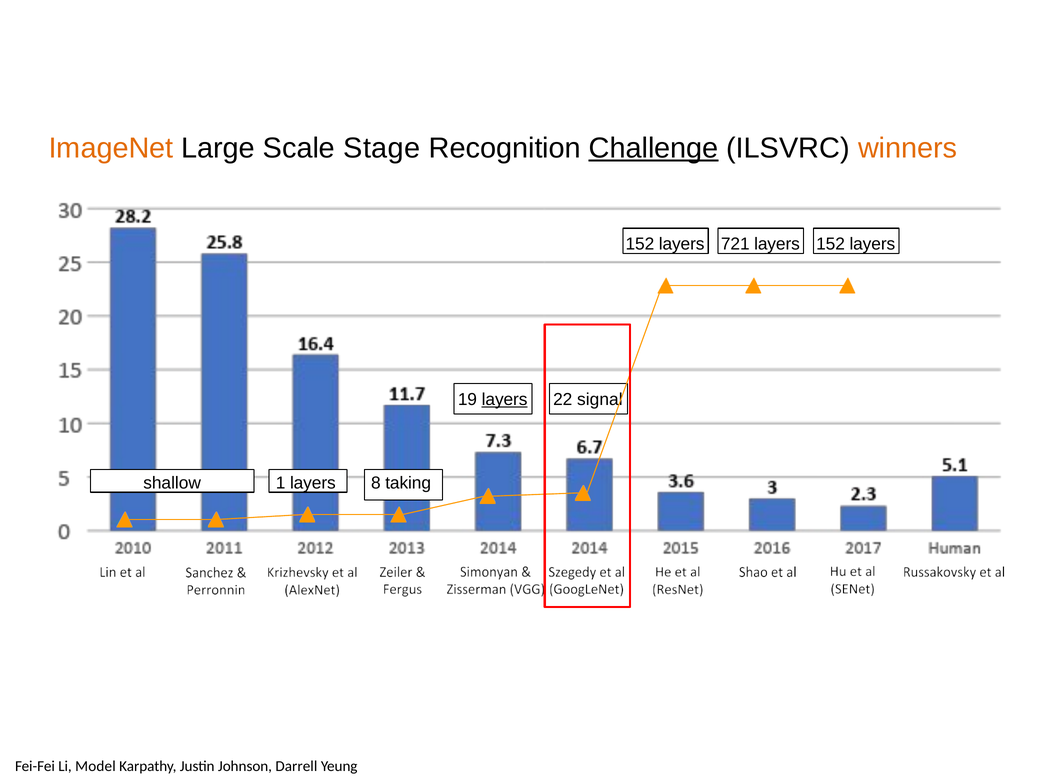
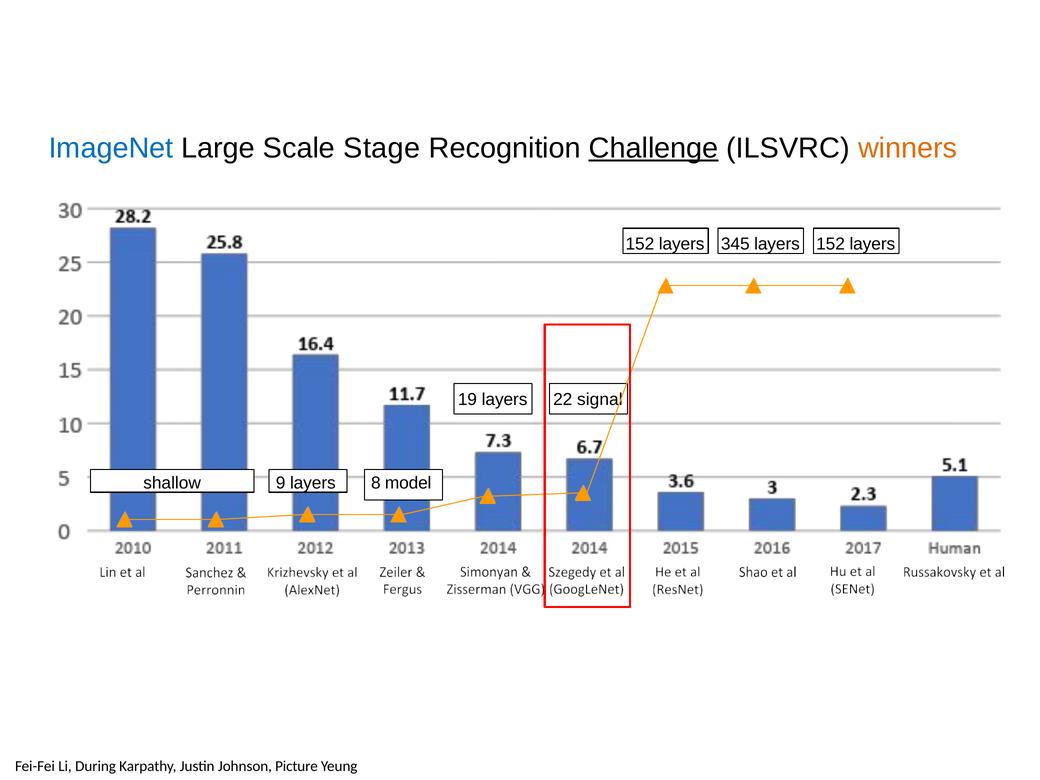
ImageNet colour: orange -> blue (111, 148)
721: 721 -> 345 (735, 244)
layers underline: present -> none (505, 399)
shallow 1: 1 -> 9 (281, 483)
taking: taking -> model (408, 483)
Model: Model -> During (96, 766)
Darrell: Darrell -> Picture (296, 766)
